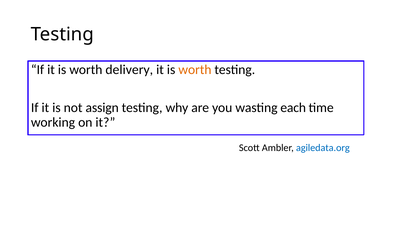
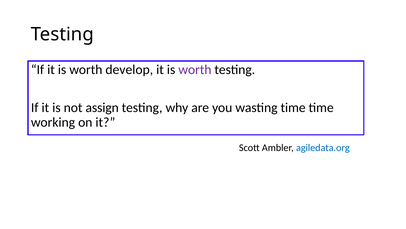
delivery: delivery -> develop (129, 70)
worth colour: orange -> purple (195, 70)
wasting each: each -> time (293, 107)
